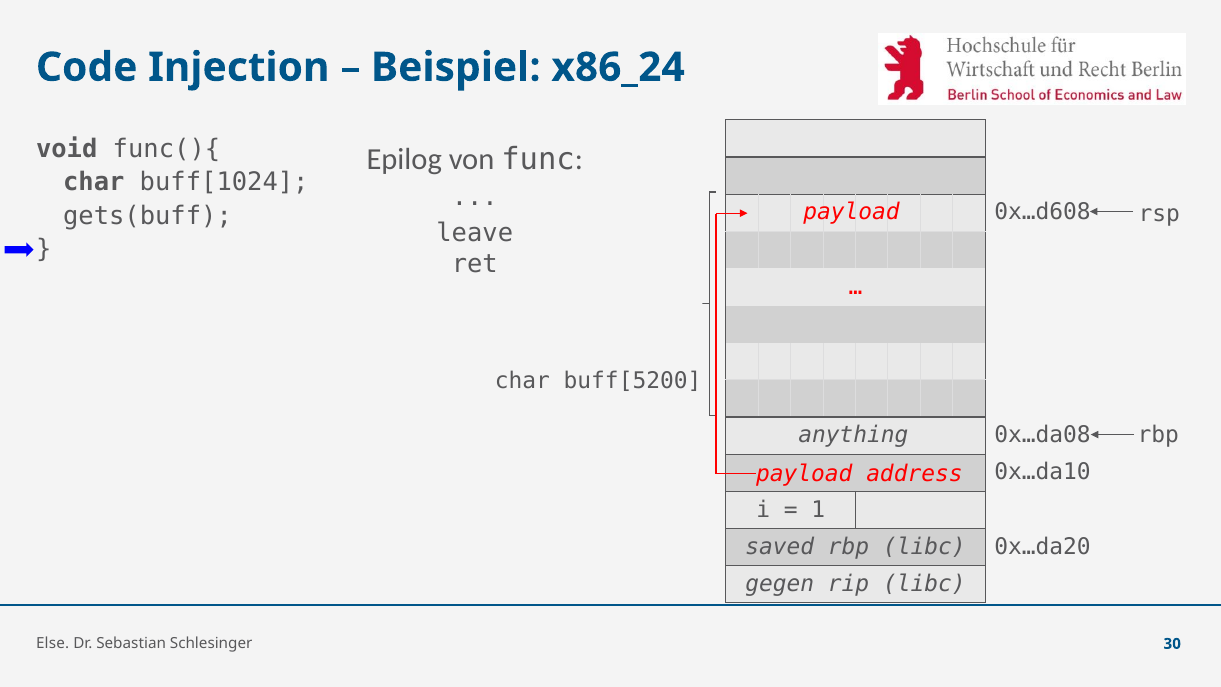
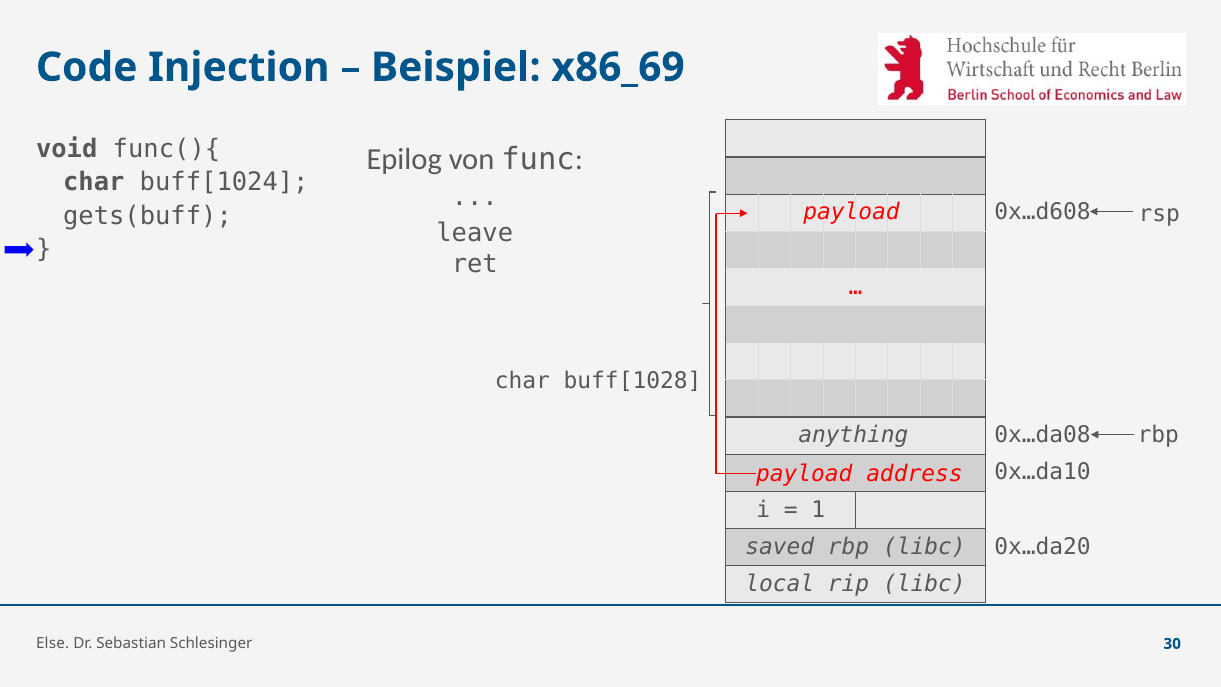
x86_24: x86_24 -> x86_69 (618, 67)
buff[5200: buff[5200 -> buff[1028 (633, 381)
gegen: gegen -> local (780, 584)
